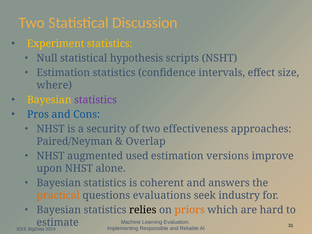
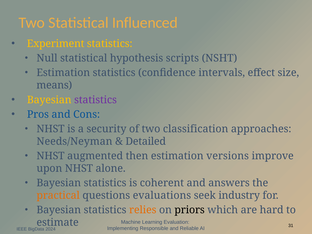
Discussion: Discussion -> Influenced (145, 23)
where: where -> means (54, 85)
effectiveness: effectiveness -> classification (196, 129)
Paired/Neyman: Paired/Neyman -> Needs/Neyman (74, 141)
Overlap: Overlap -> Detailed (146, 141)
used: used -> then (137, 156)
relies colour: black -> orange (143, 210)
priors colour: orange -> black (190, 210)
